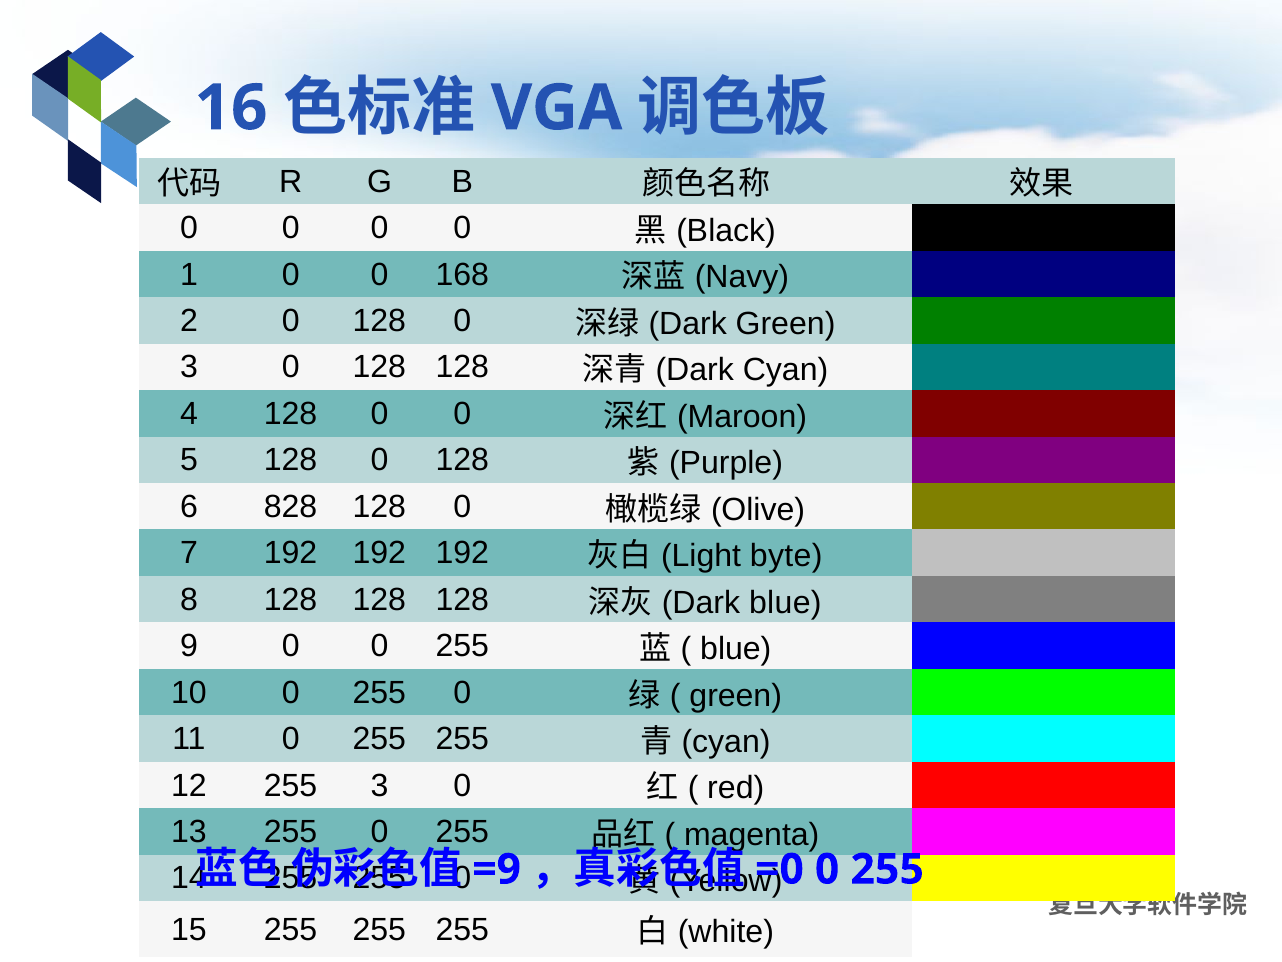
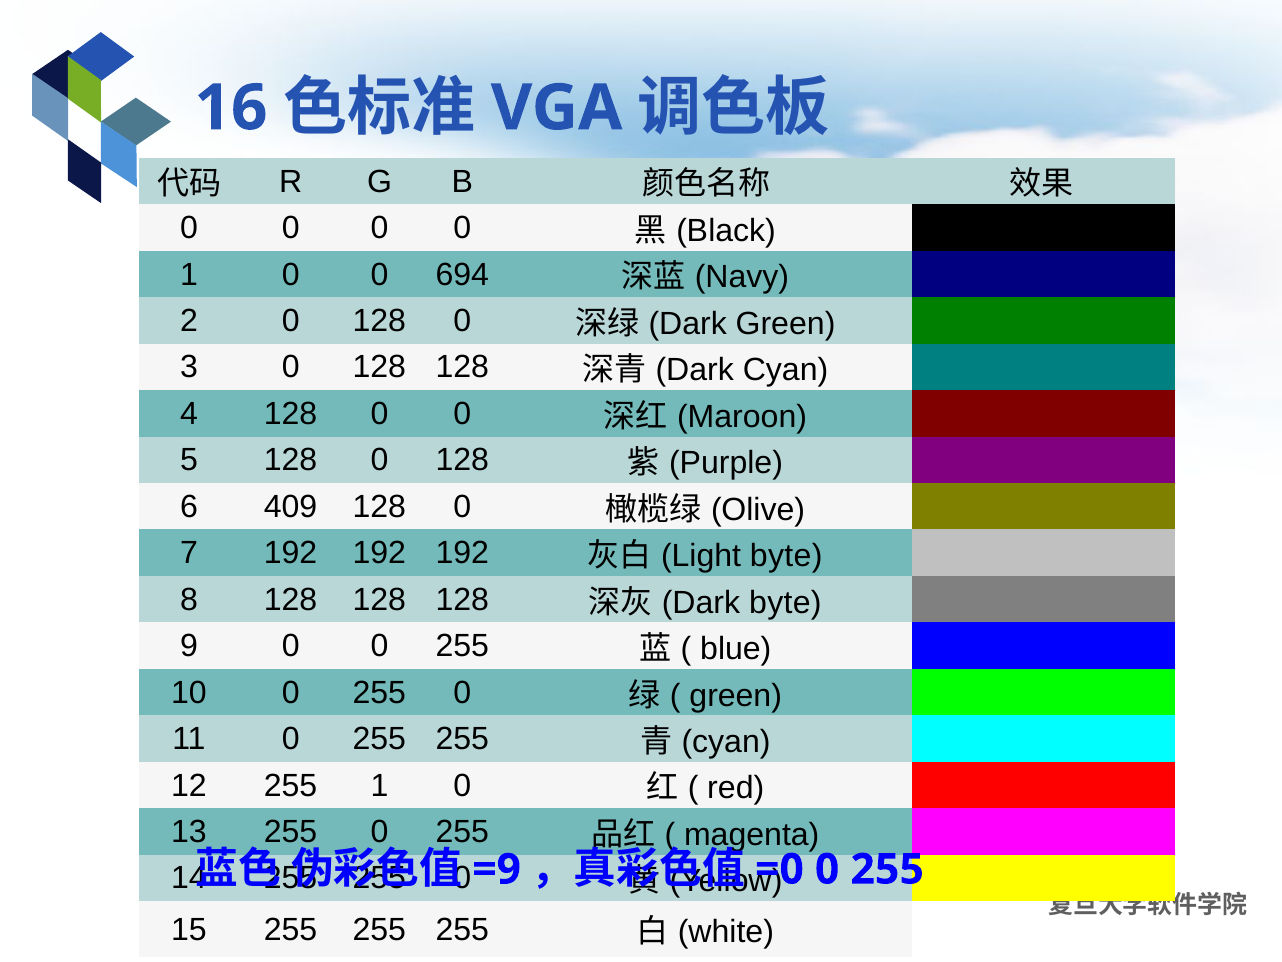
168: 168 -> 694 (462, 274)
828: 828 -> 409 (291, 506)
blue: blue -> byte (785, 602)
255 3: 3 -> 1 (379, 785)
